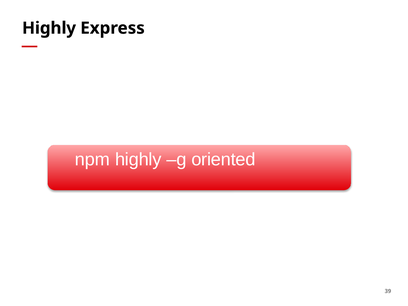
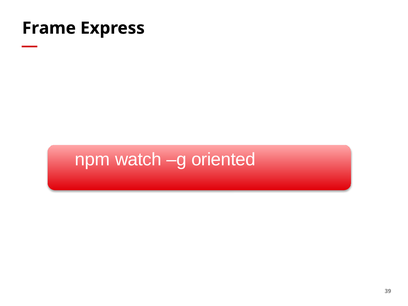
Highly: Highly -> Frame (49, 28)
npm highly: highly -> watch (138, 160)
